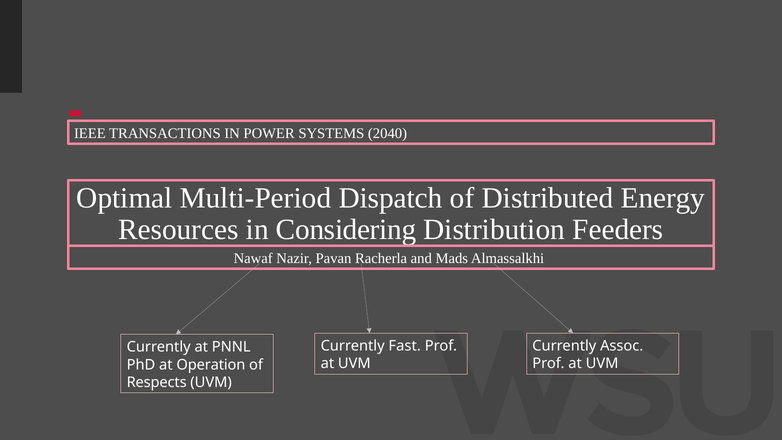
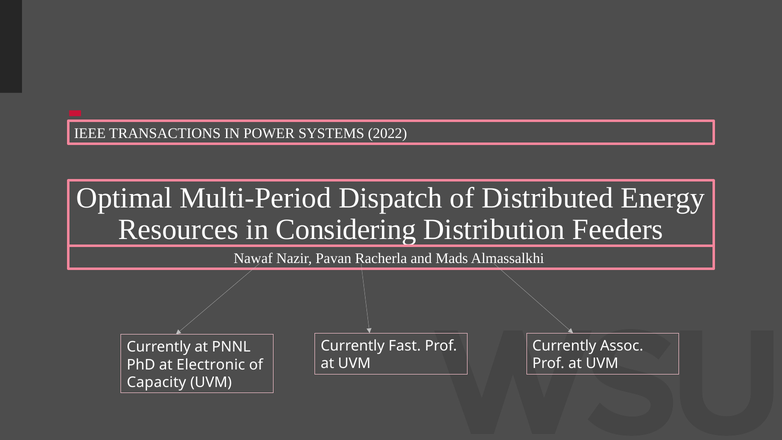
2040: 2040 -> 2022 (388, 133)
Operation: Operation -> Electronic (211, 365)
Respects: Respects -> Capacity (157, 382)
